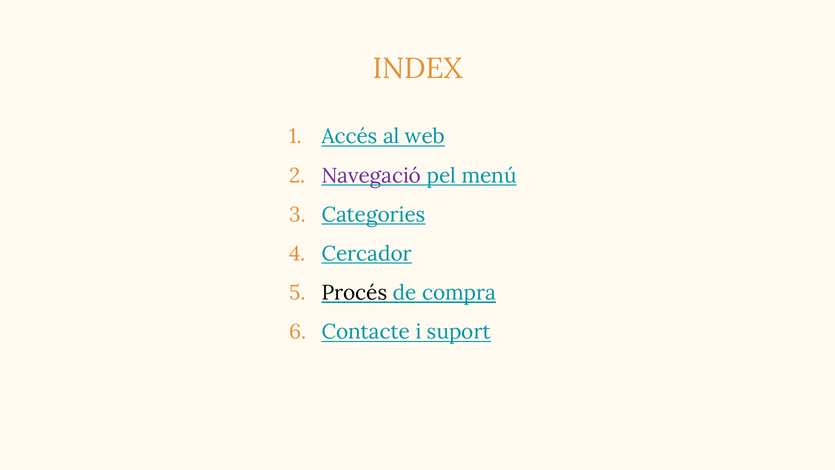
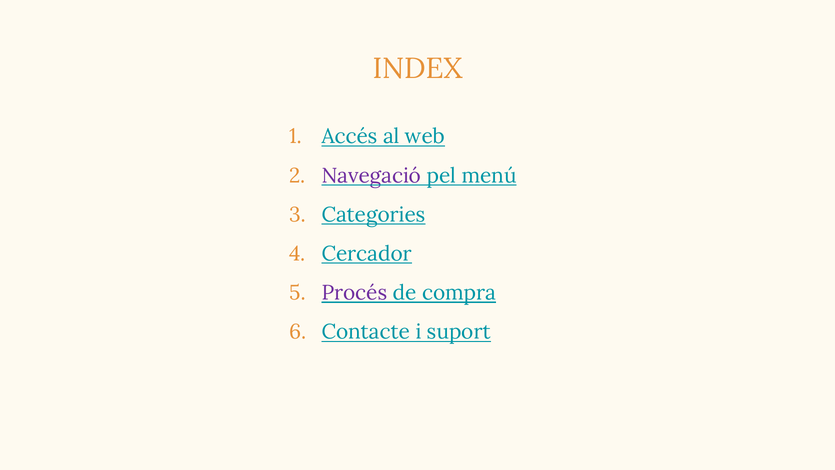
Procés colour: black -> purple (354, 293)
